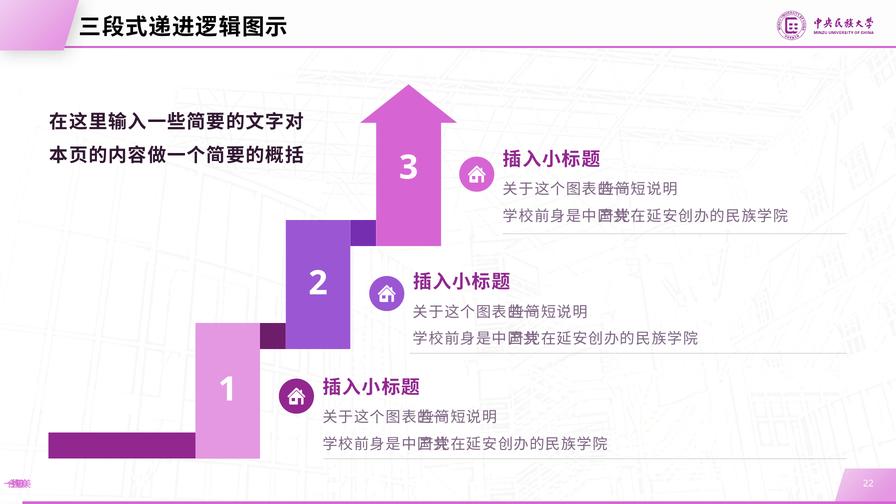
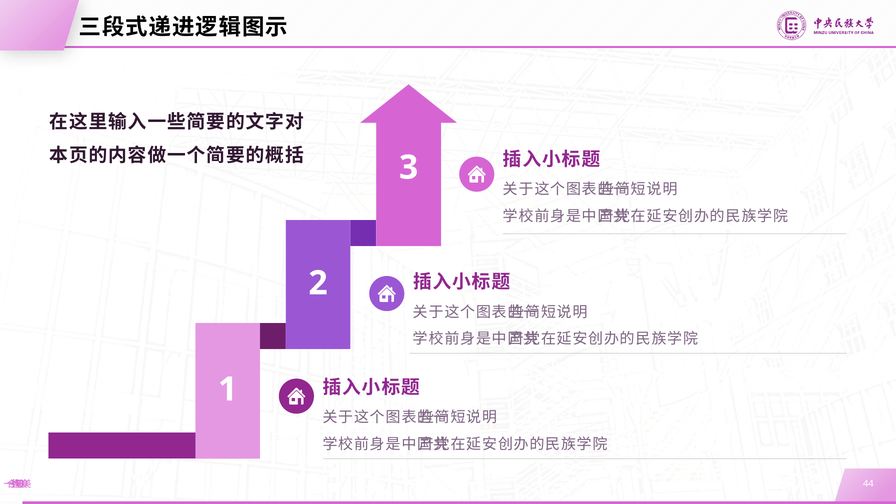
22: 22 -> 44 (868, 484)
